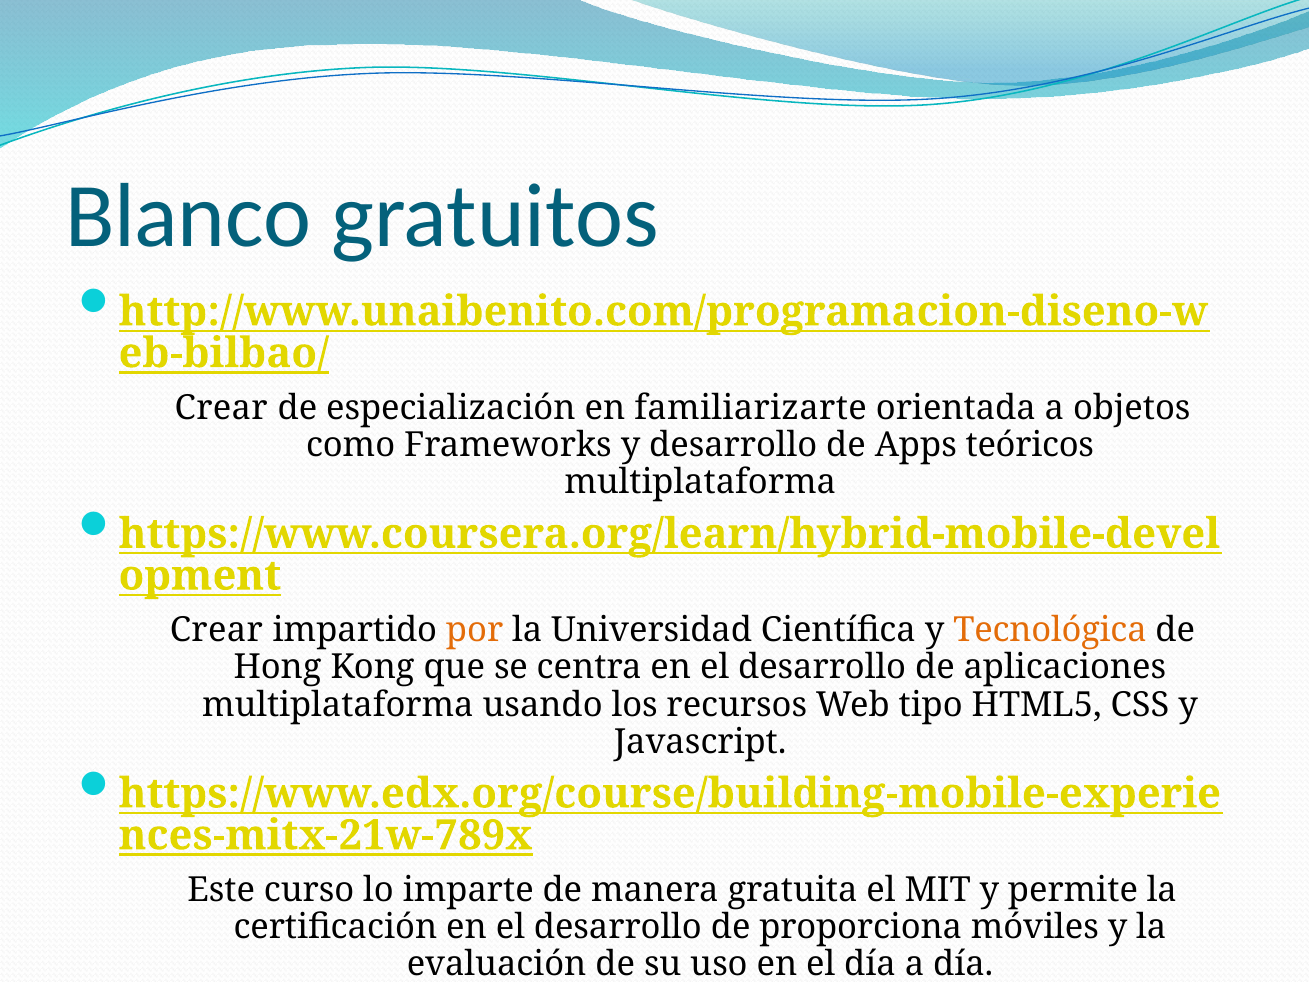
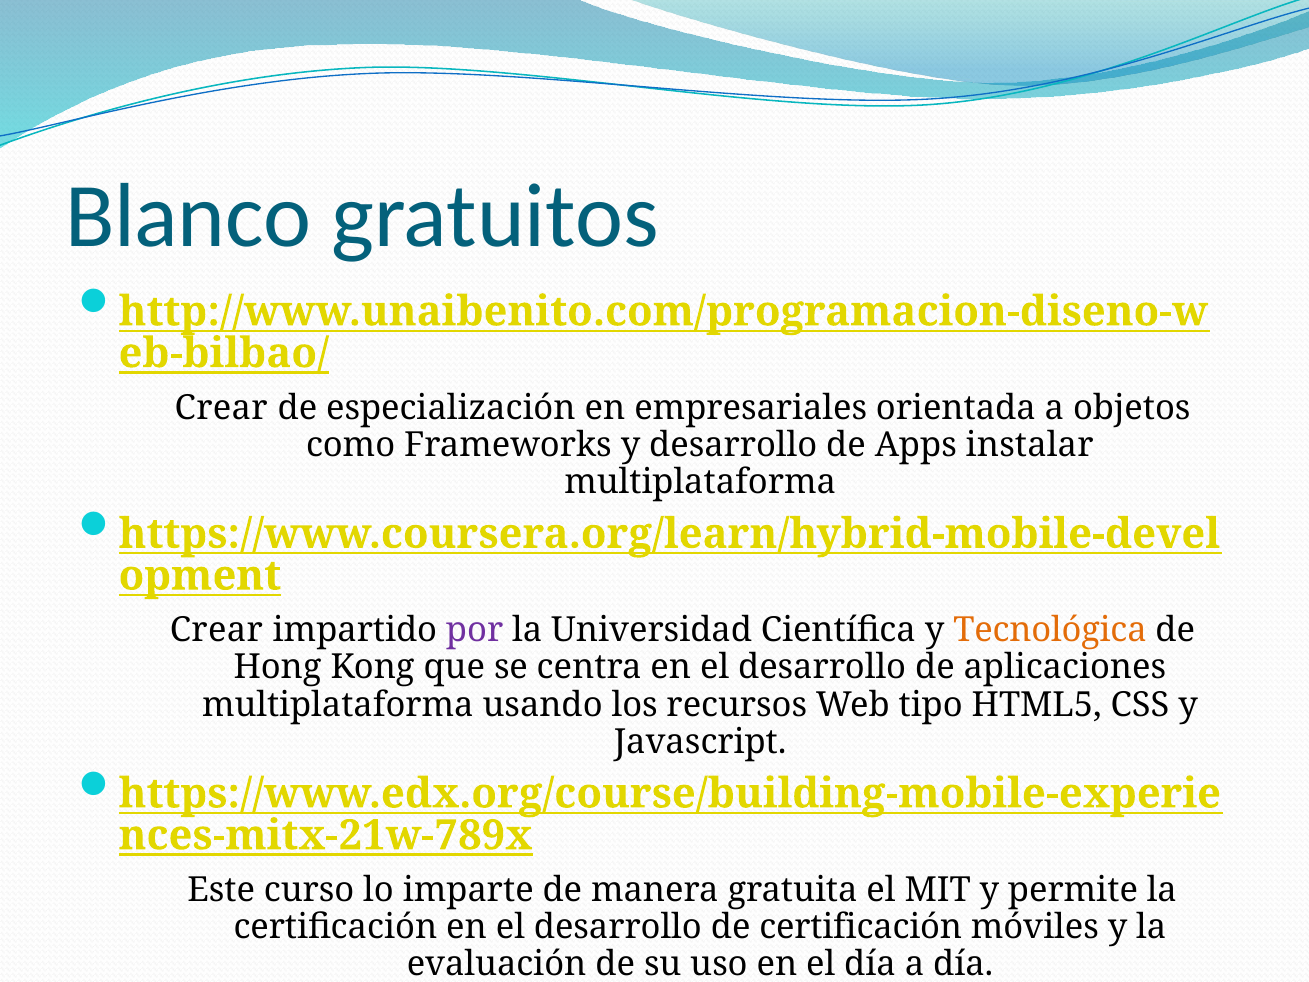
familiarizarte: familiarizarte -> empresariales (751, 408)
teóricos: teóricos -> instalar (1030, 445)
por colour: orange -> purple (475, 630)
de proporciona: proporciona -> certificación (861, 927)
